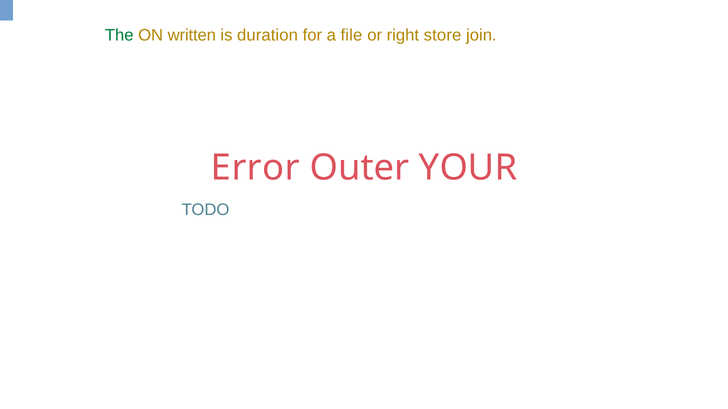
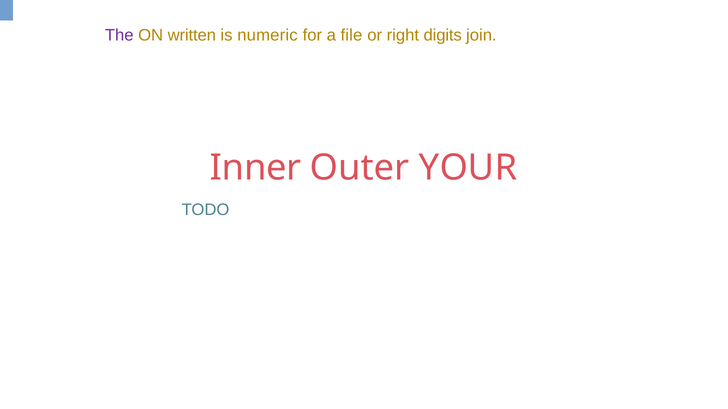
The colour: green -> purple (119, 35)
duration: duration -> numeric (267, 35)
store: store -> digits (443, 35)
Error: Error -> Inner (256, 168)
